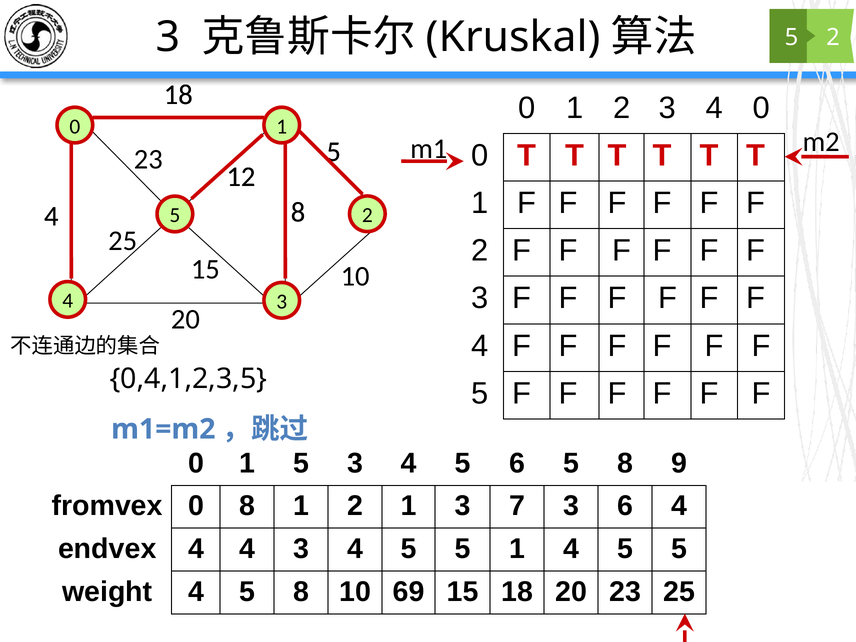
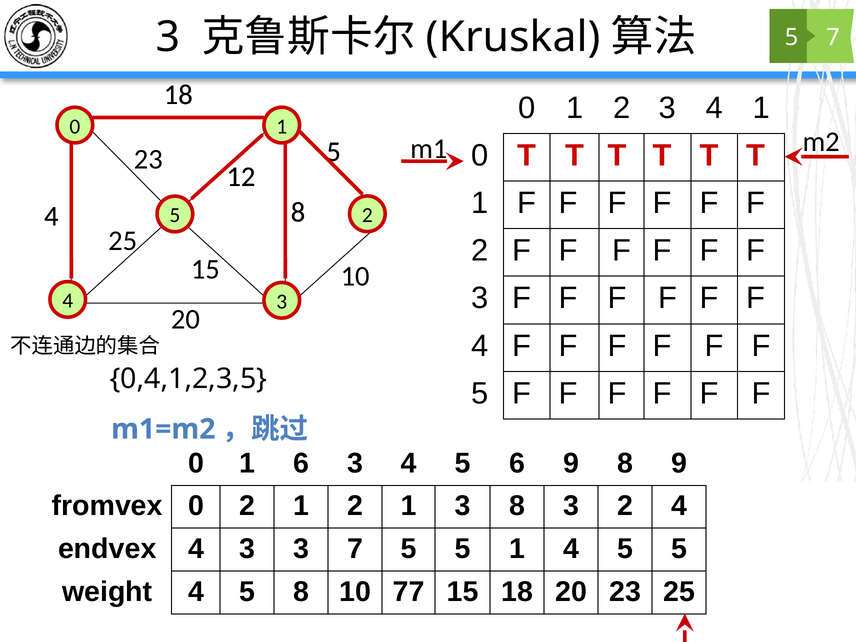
2: 2 -> 7 (833, 38)
4 0: 0 -> 1 (761, 108)
5: 5 -> 6 (301, 463)
6 5: 5 -> 9 (571, 463)
0 8: 8 -> 2 (247, 506)
3 7: 7 -> 8 (517, 506)
3 6: 6 -> 2 (625, 506)
4 4: 4 -> 3 (247, 549)
4: 4 -> 7 (355, 549)
69: 69 -> 77 (409, 592)
